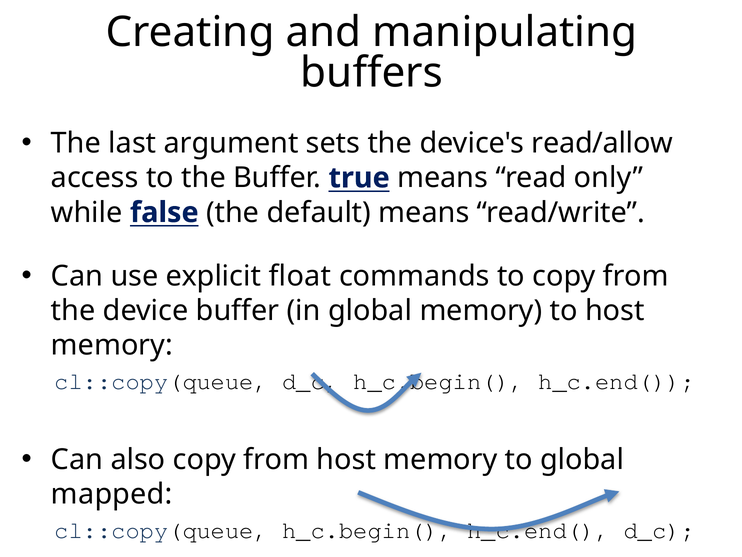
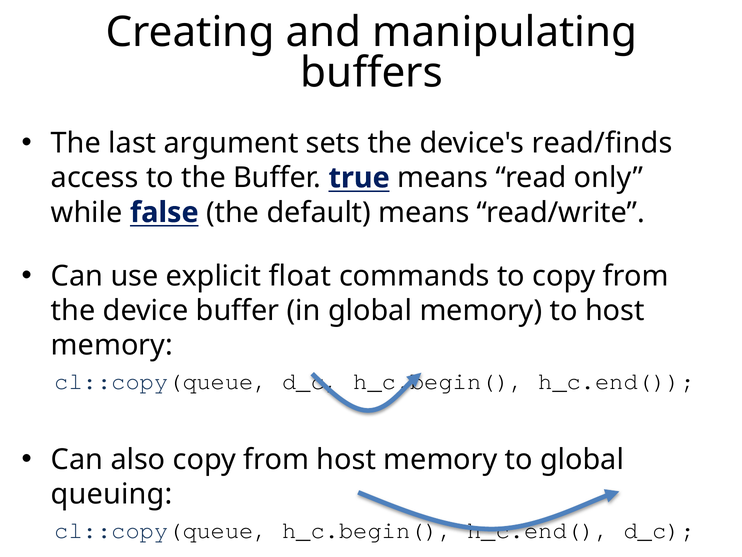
read/allow: read/allow -> read/finds (602, 143)
mapped: mapped -> queuing (112, 494)
